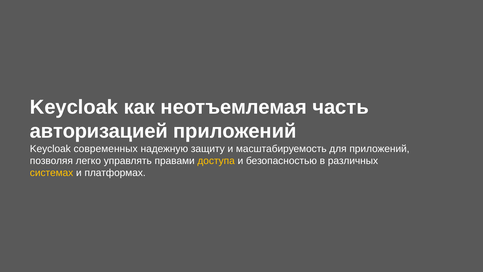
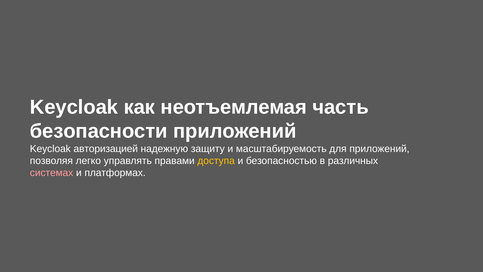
авторизацией: авторизацией -> безопасности (99, 131)
современных: современных -> авторизацией (106, 149)
системах colour: yellow -> pink (52, 173)
